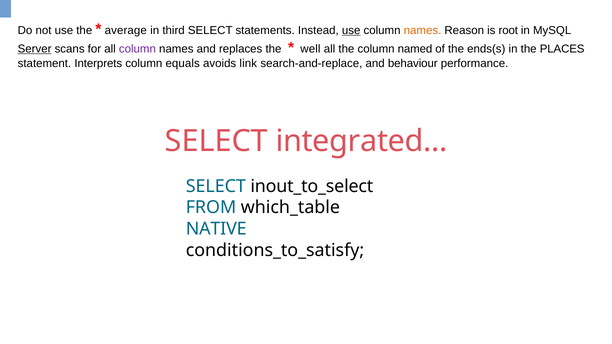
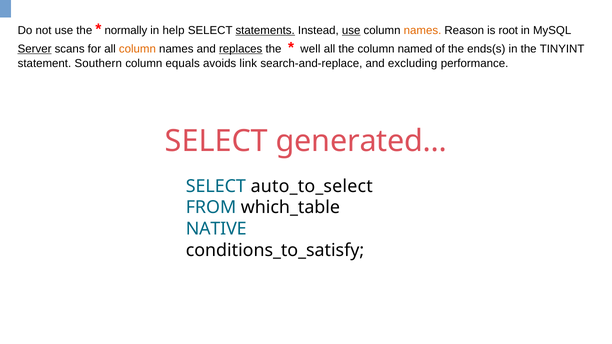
average: average -> normally (126, 30)
third: third -> help (174, 30)
statements underline: none -> present (265, 30)
column colour: purple -> orange (137, 49)
replaces underline: none -> present (241, 49)
PLACES: PLACES -> TINYINT (562, 49)
Interprets: Interprets -> Southern (98, 63)
behaviour: behaviour -> excluding (413, 63)
integrated…: integrated… -> generated… (361, 141)
inout_to_select: inout_to_select -> auto_to_select (312, 186)
